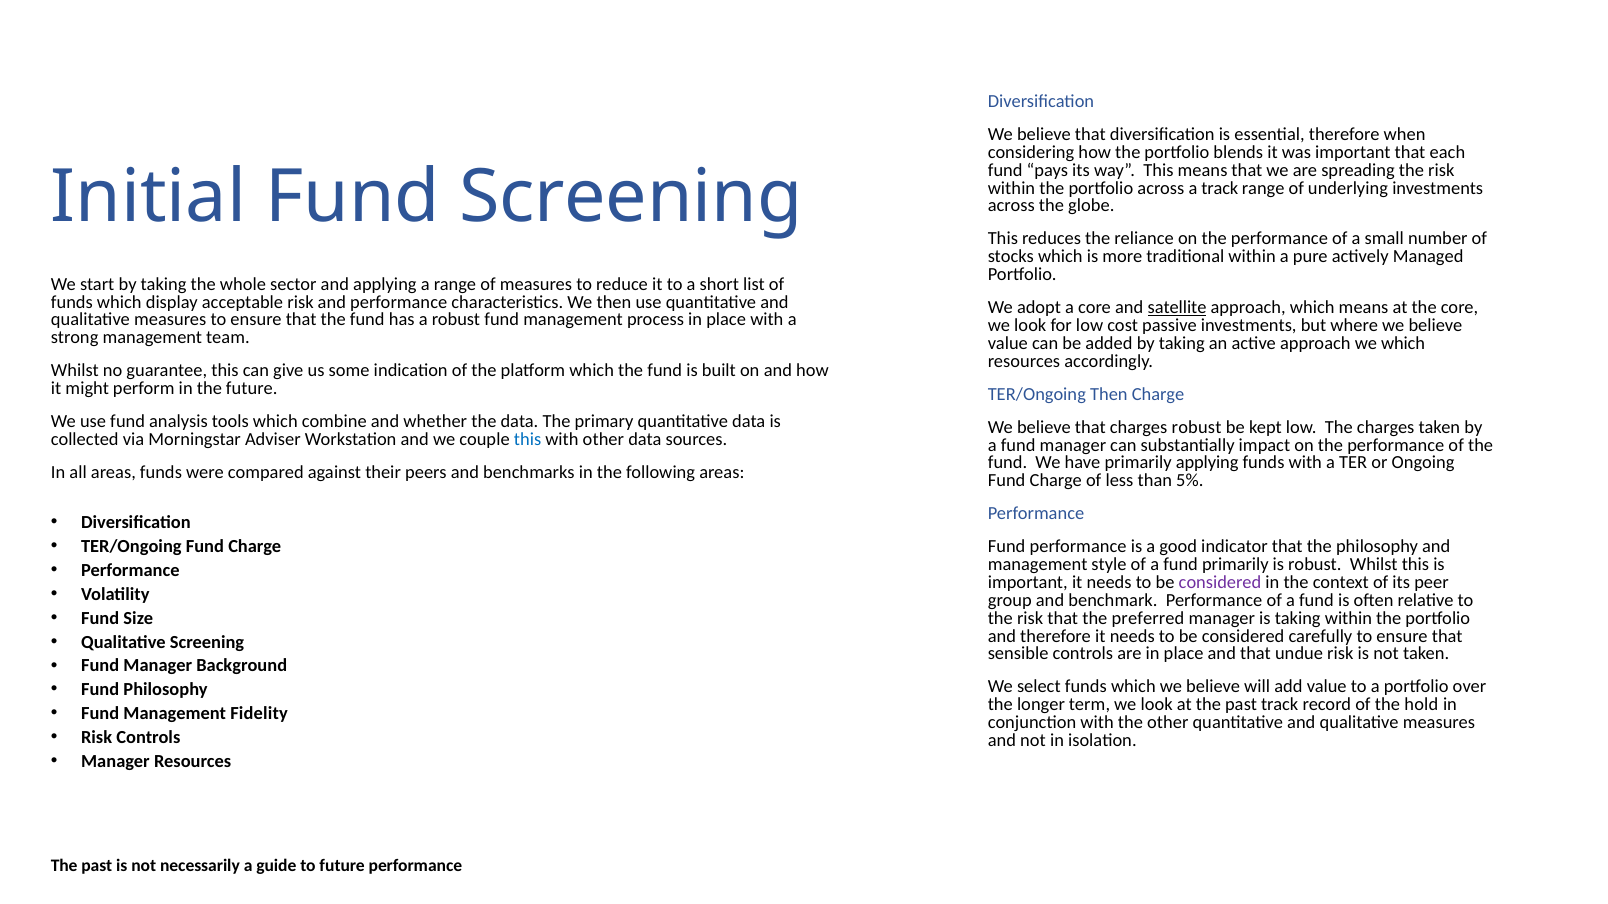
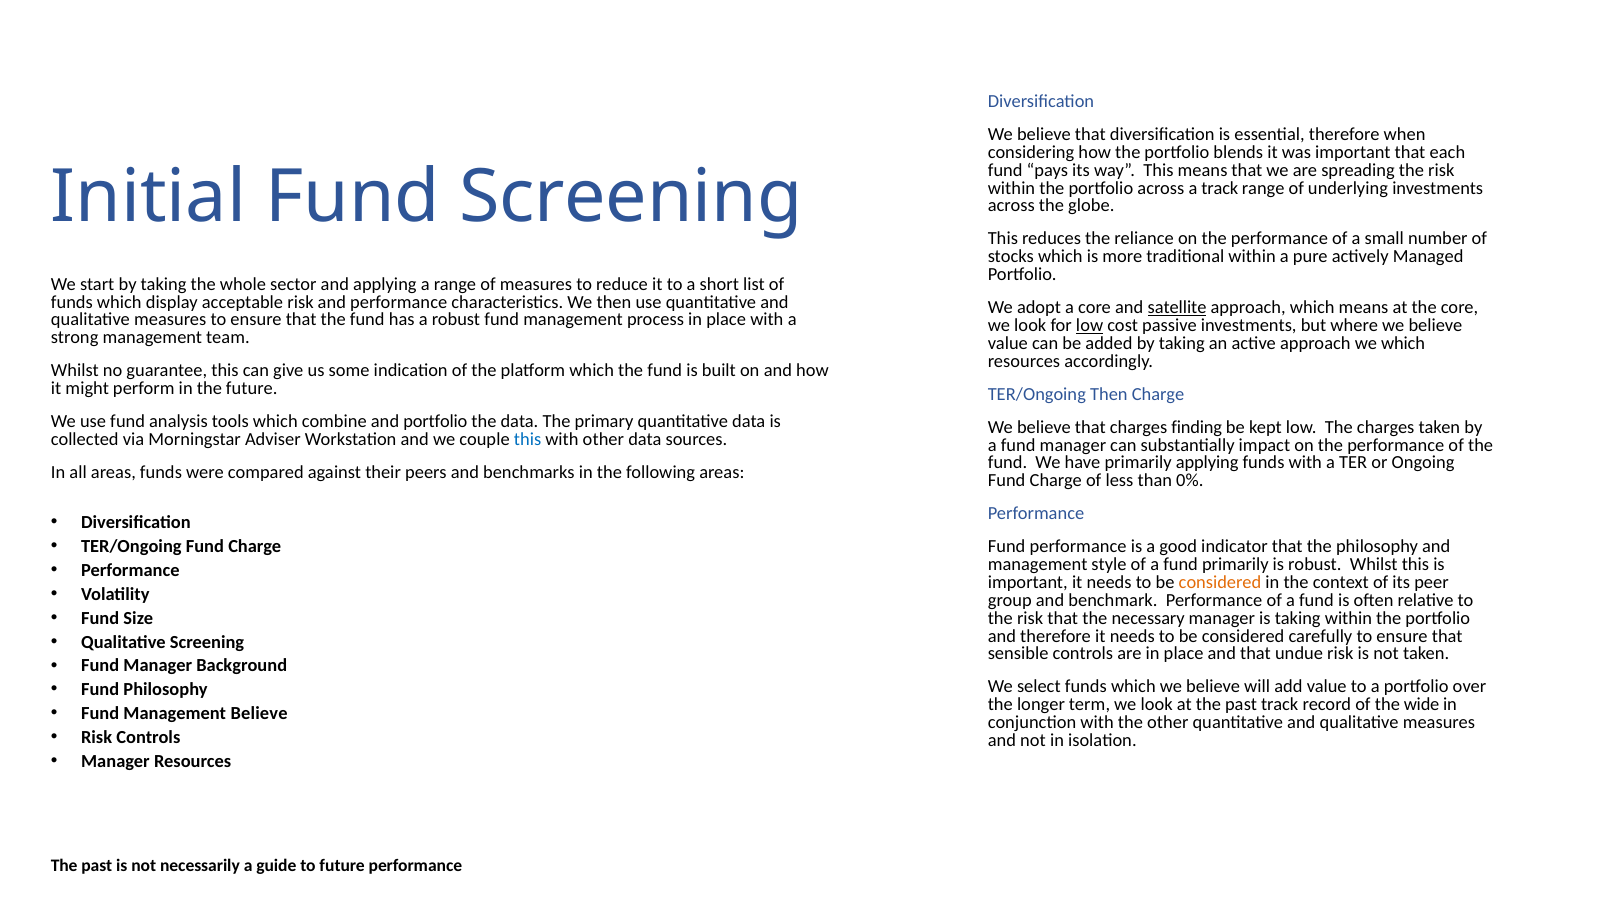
low underline: none -> present (1090, 326)
and whether: whether -> portfolio (435, 422)
charges robust: robust -> finding (1197, 427)
5%: 5% -> 0% (1190, 481)
considered colour: purple -> orange (1220, 583)
preferred: preferred -> necessary (1148, 618)
hold: hold -> wide (1422, 705)
Management Fidelity: Fidelity -> Believe (259, 714)
